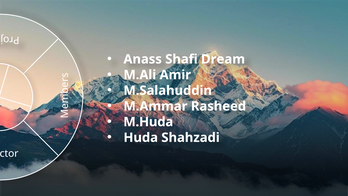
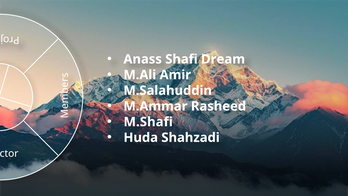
M.Huda: M.Huda -> M.Shafi (148, 122)
